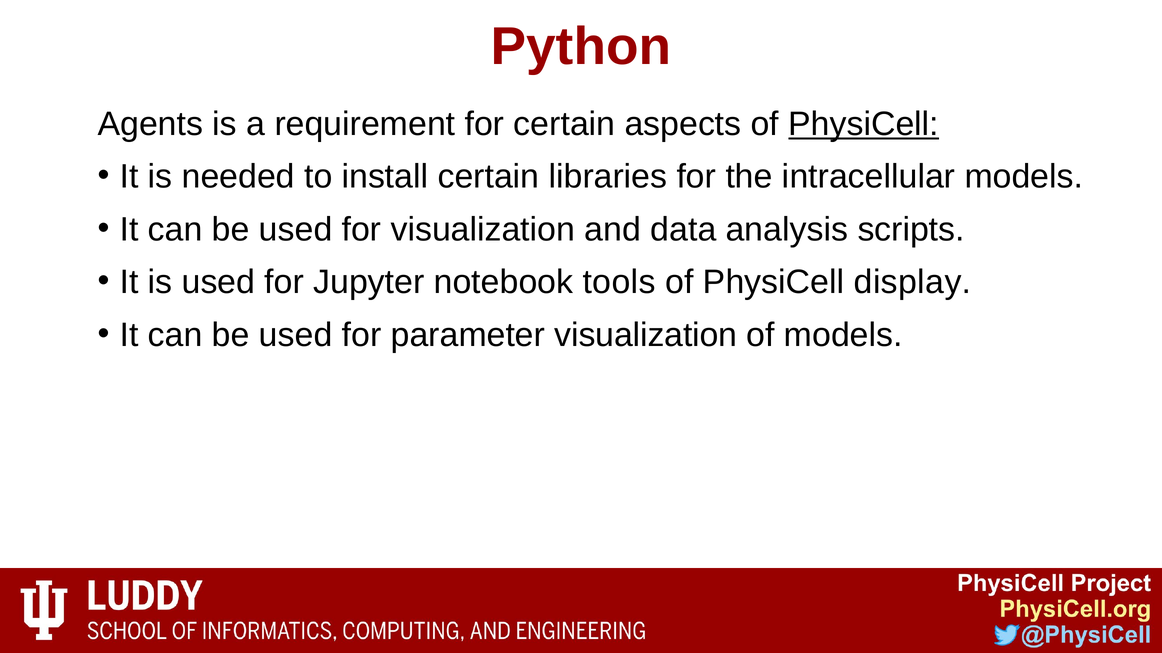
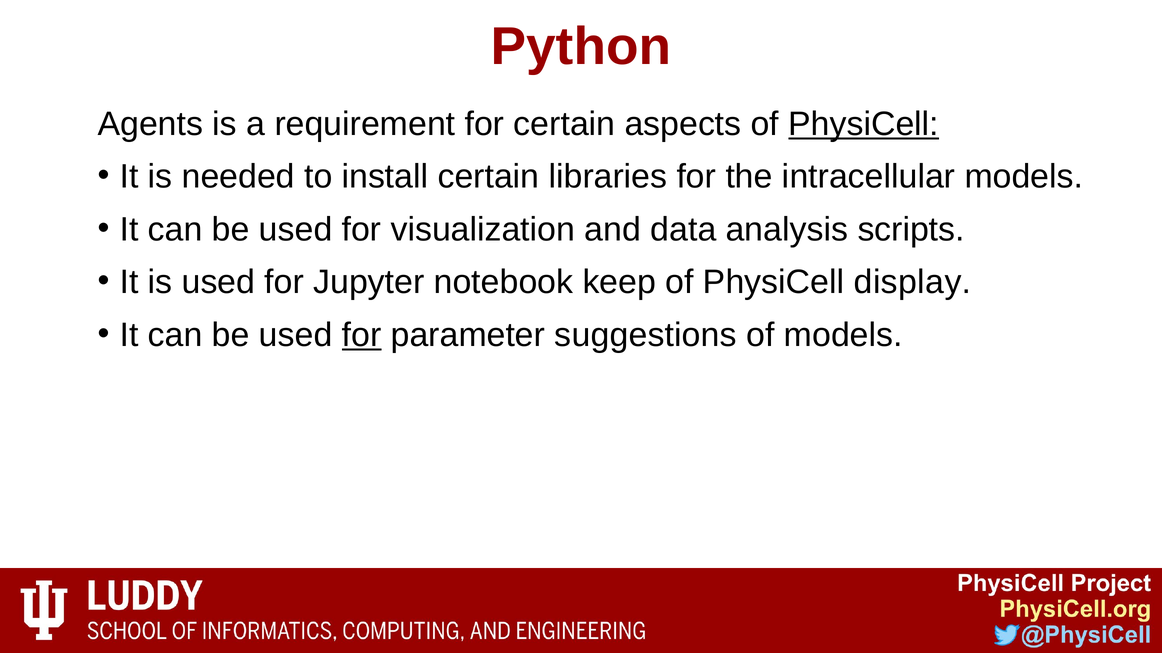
tools: tools -> keep (619, 282)
for underline: none -> present (362, 335)
parameter visualization: visualization -> suggestions (646, 335)
